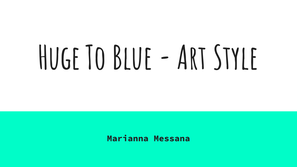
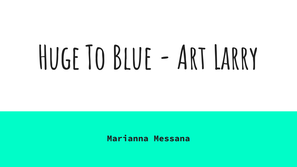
Style: Style -> Larry (236, 59)
